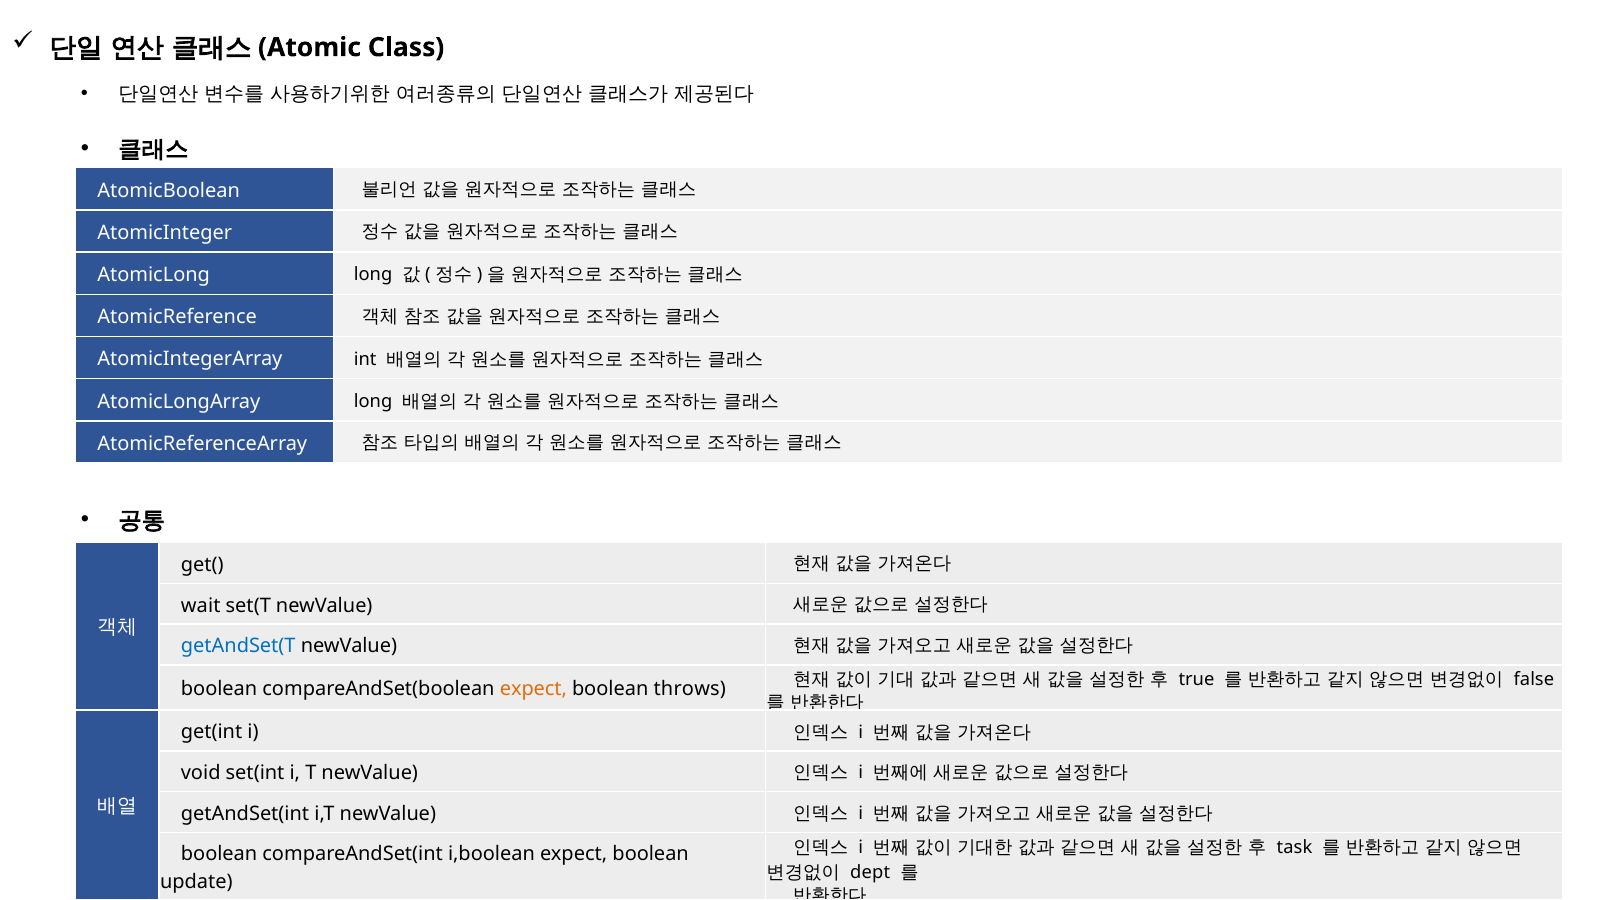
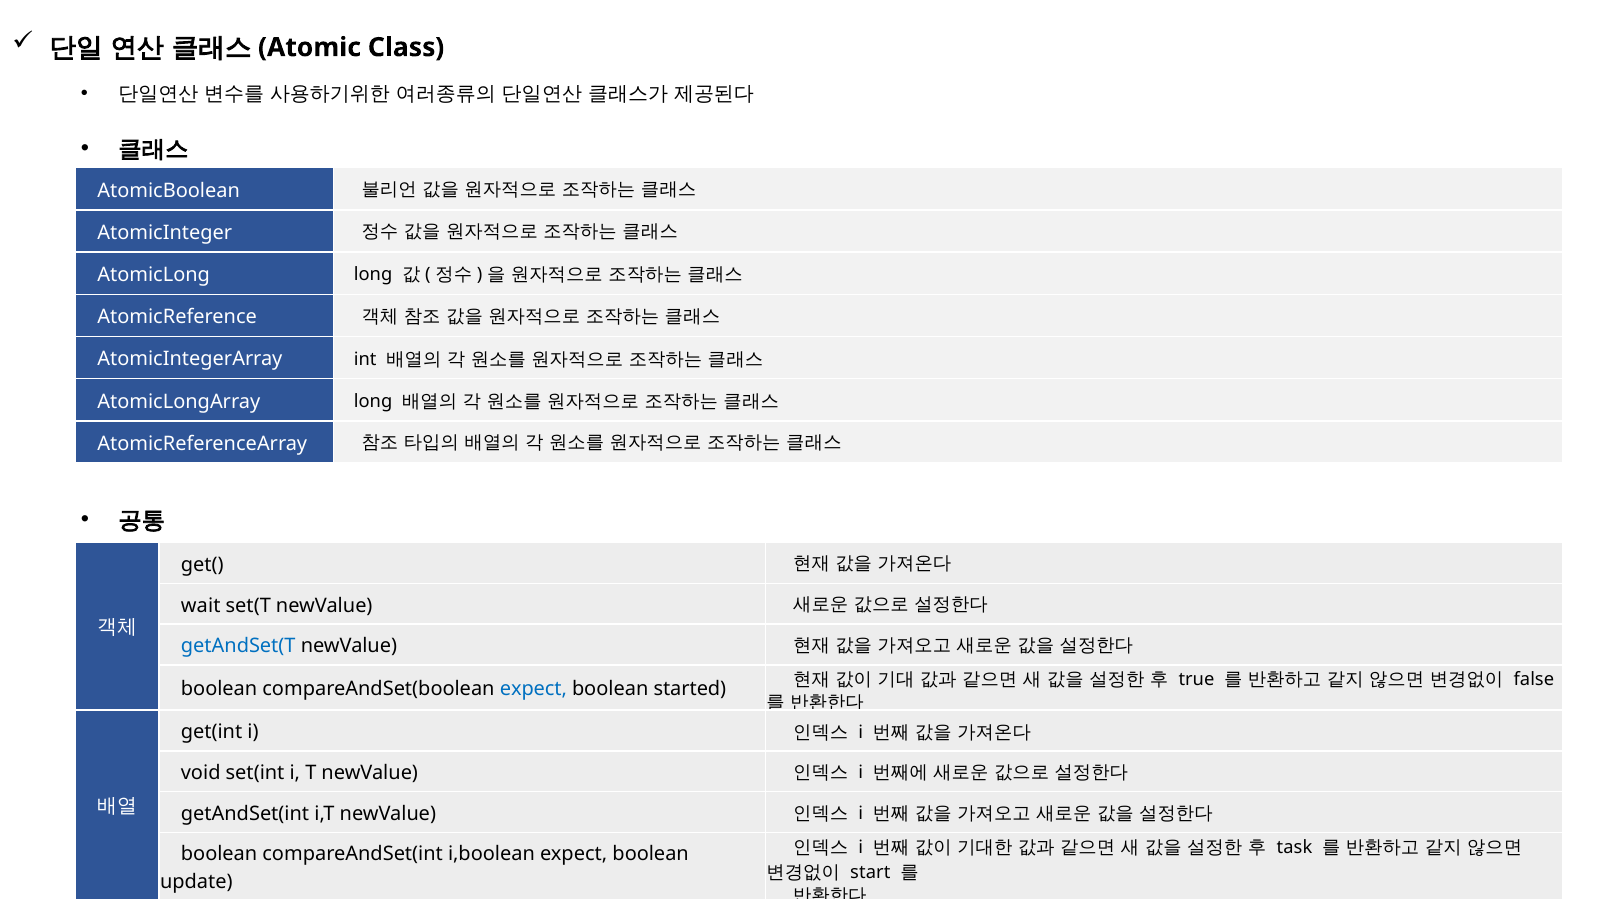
expect colour: orange -> blue (533, 689)
throws: throws -> started (690, 689)
dept: dept -> start (870, 872)
